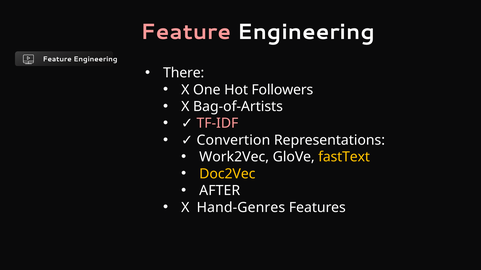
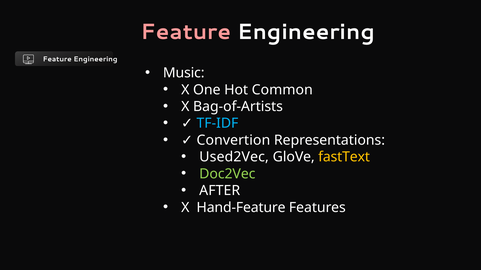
There: There -> Music (184, 73)
Followers: Followers -> Common (282, 90)
TF-IDF colour: pink -> light blue (217, 124)
Work2Vec: Work2Vec -> Used2Vec (234, 157)
Doc2Vec colour: yellow -> light green (227, 174)
Hand-Genres: Hand-Genres -> Hand-Feature (241, 208)
